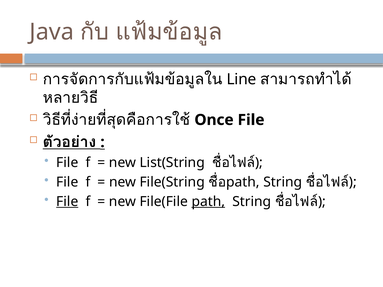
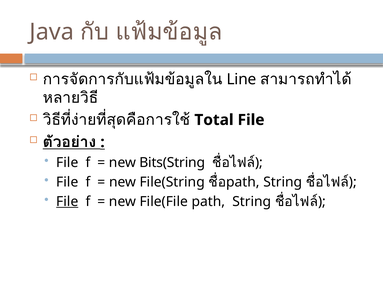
Once: Once -> Total (214, 120)
List(String: List(String -> Bits(String (172, 163)
path underline: present -> none (208, 202)
